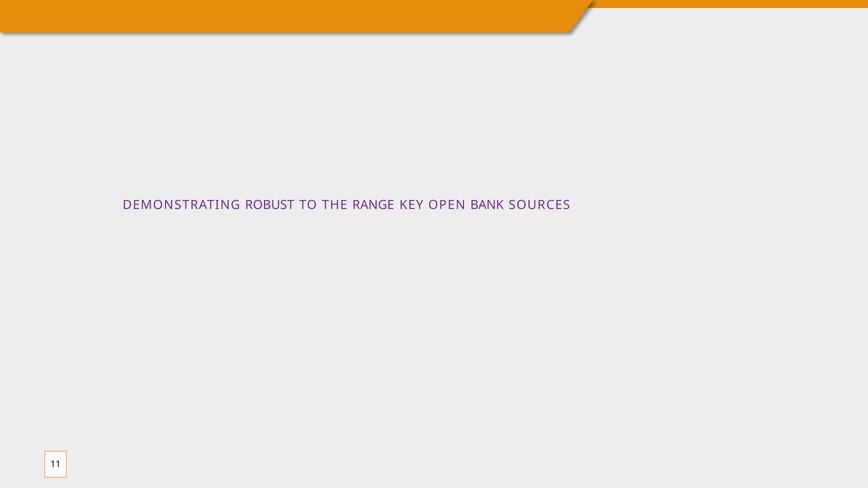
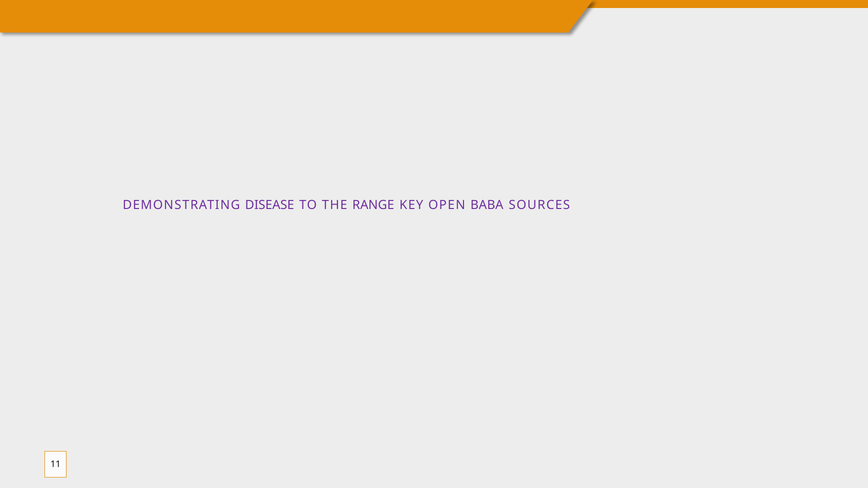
ROBUST: ROBUST -> DISEASE (270, 205)
BANK: BANK -> BABA (487, 205)
